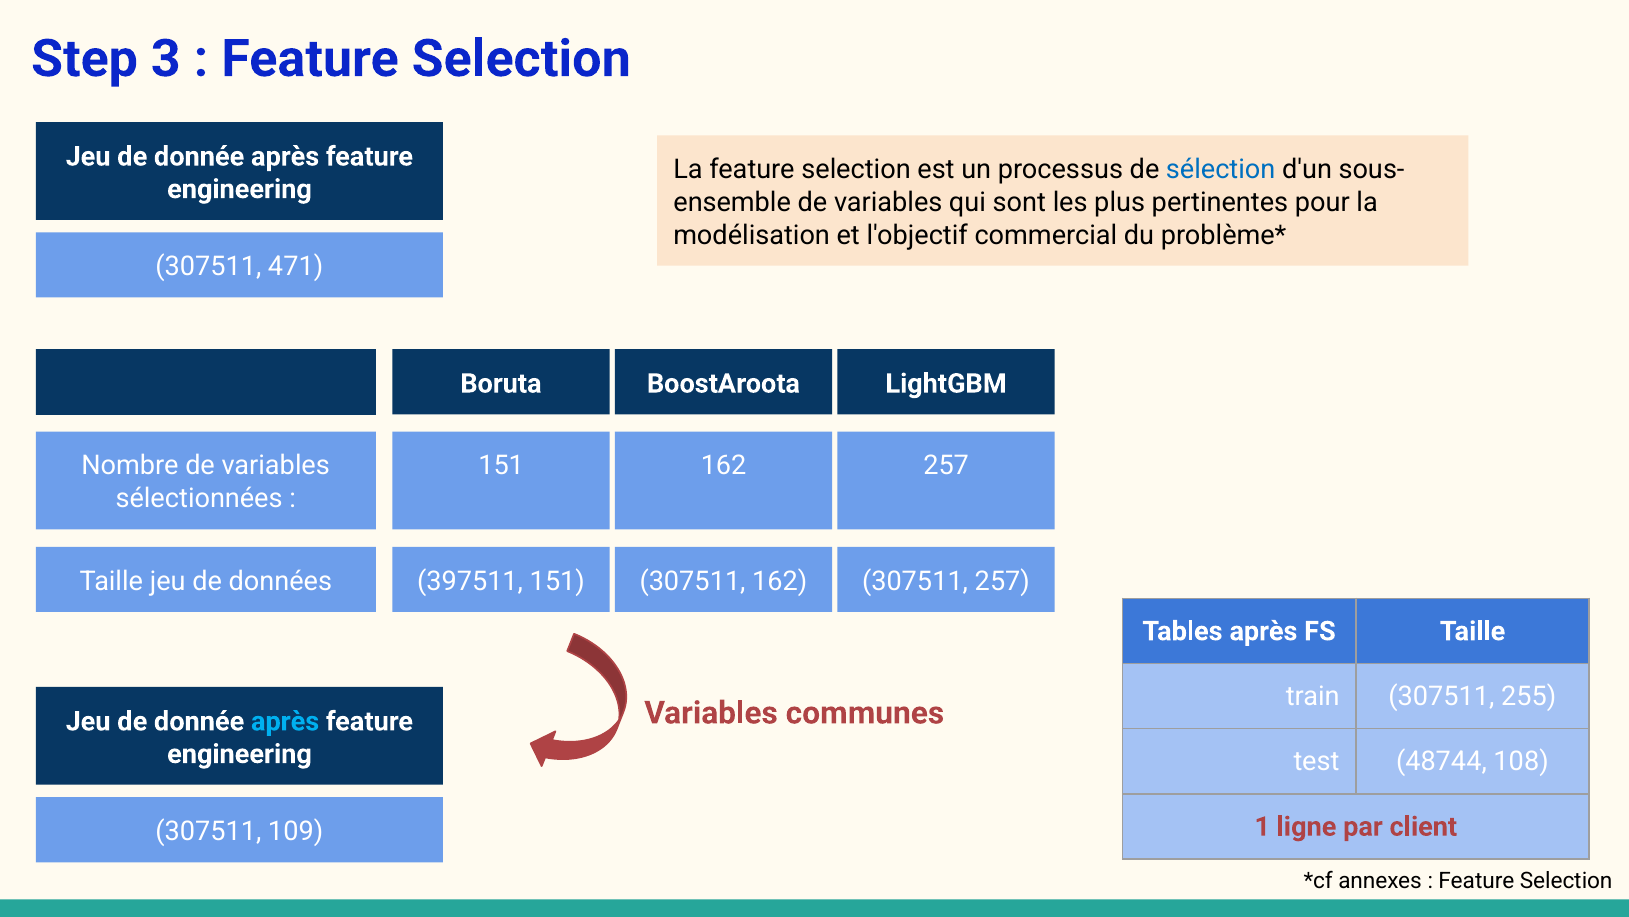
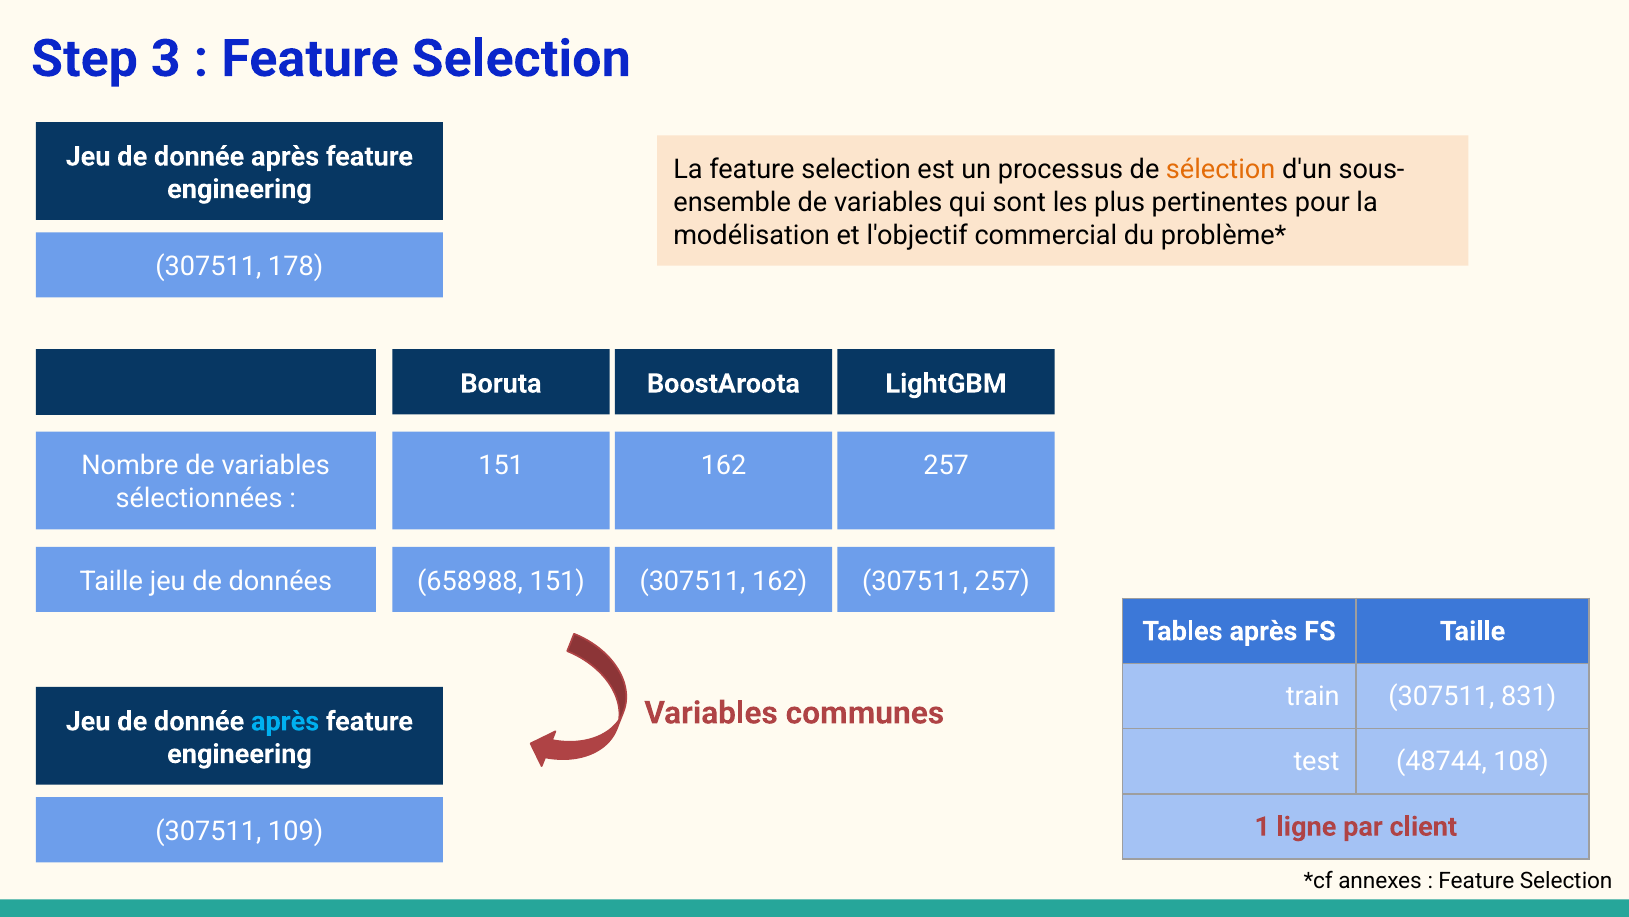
sélection colour: blue -> orange (1221, 170)
471: 471 -> 178 (296, 267)
397511: 397511 -> 658988 (470, 581)
255: 255 -> 831 (1529, 696)
